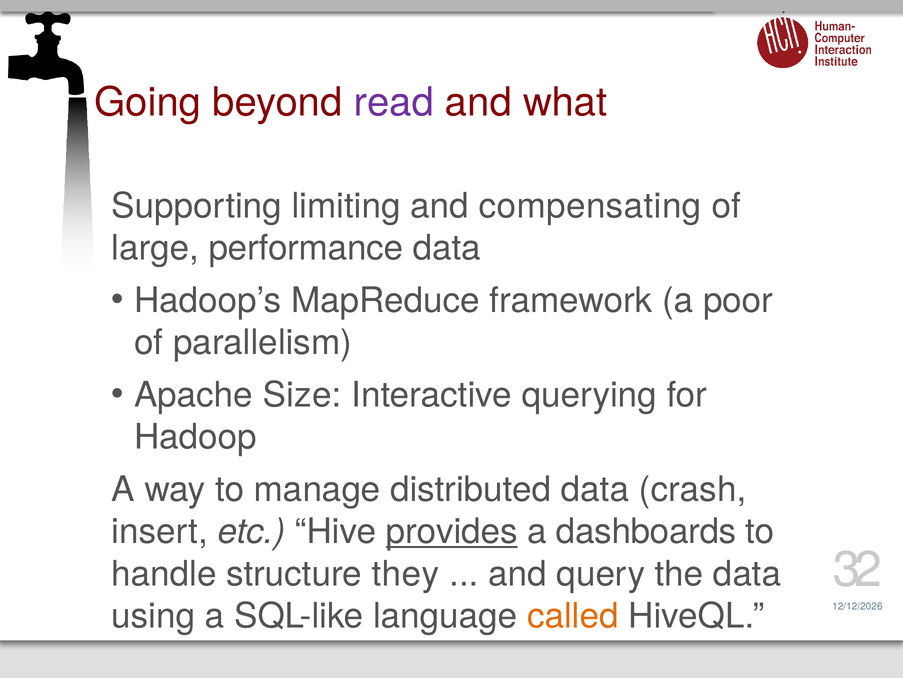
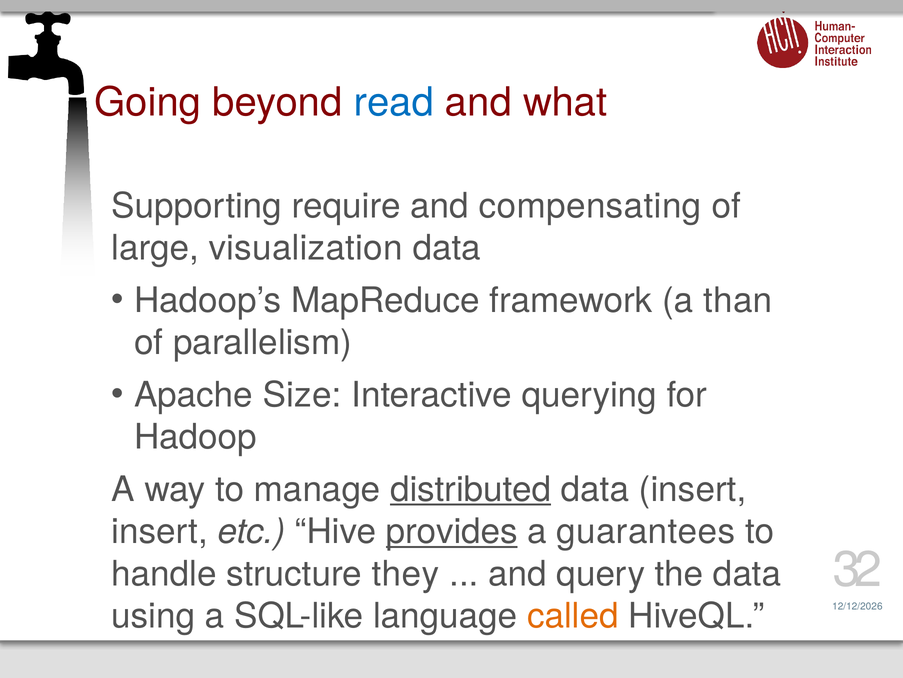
read colour: purple -> blue (394, 103)
limiting: limiting -> require (346, 206)
performance: performance -> visualization (306, 248)
poor: poor -> than (738, 300)
distributed underline: none -> present (471, 489)
data crash: crash -> insert (693, 489)
dashboards: dashboards -> guarantees (646, 531)
